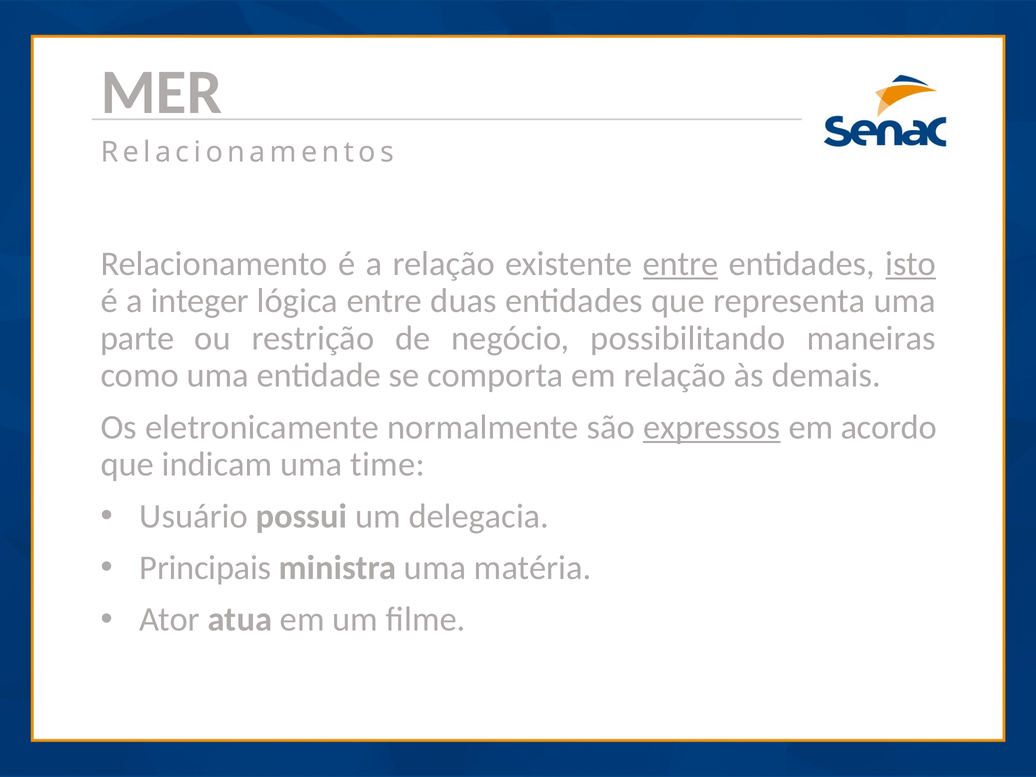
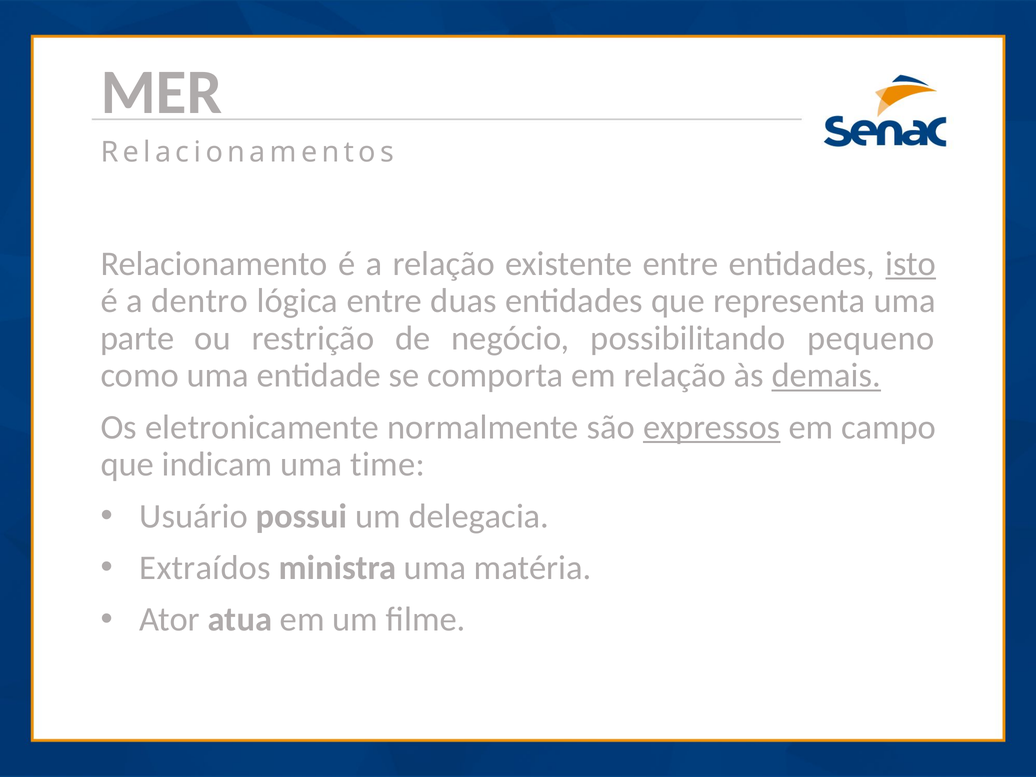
entre underline: present -> none (681, 264)
integer: integer -> dentro (200, 301)
maneiras: maneiras -> pequeno (871, 338)
demais underline: none -> present (826, 376)
acordo: acordo -> campo (889, 427)
Principais: Principais -> Extraídos (205, 568)
